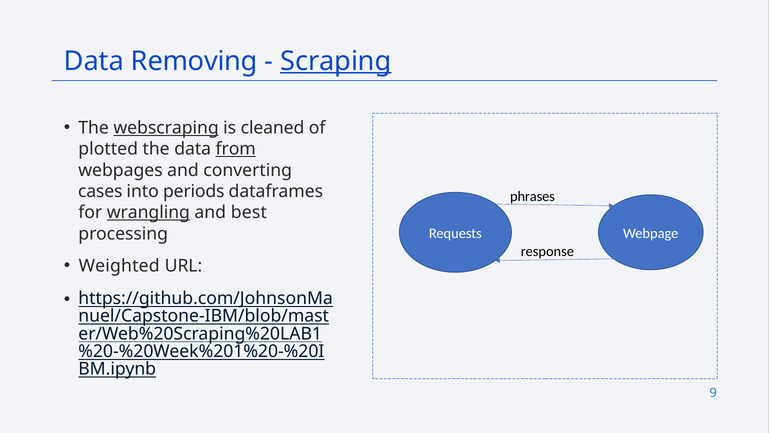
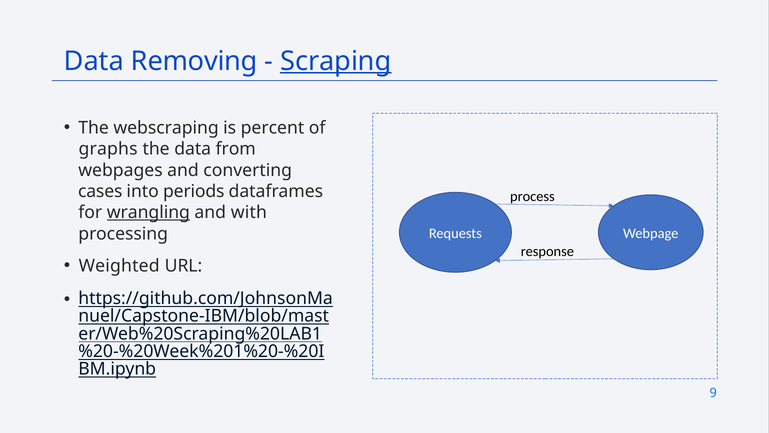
webscraping underline: present -> none (166, 128)
cleaned: cleaned -> percent (272, 128)
plotted: plotted -> graphs (108, 149)
from underline: present -> none (236, 149)
phrases: phrases -> process (532, 196)
best: best -> with (249, 212)
